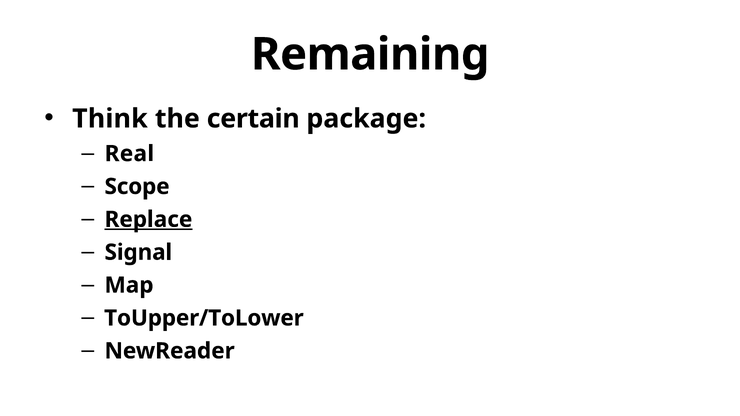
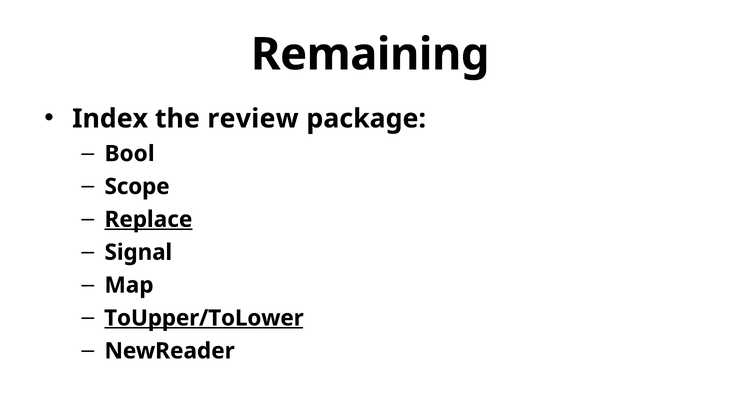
Think: Think -> Index (110, 119)
certain: certain -> review (253, 119)
Real: Real -> Bool (129, 154)
ToUpper/ToLower underline: none -> present (204, 318)
